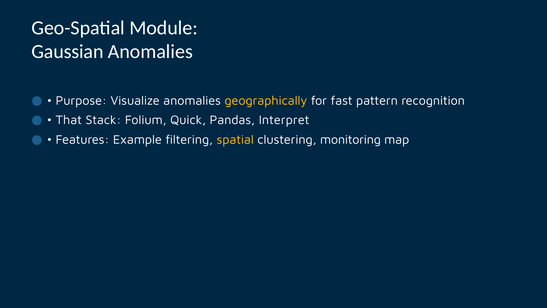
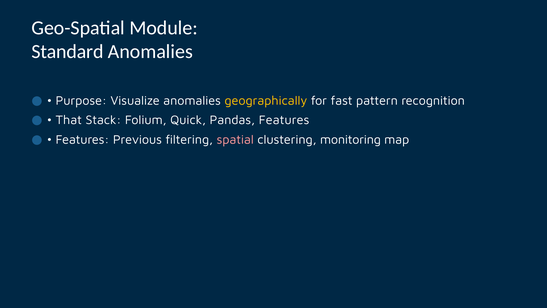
Gaussian: Gaussian -> Standard (68, 52)
Pandas Interpret: Interpret -> Features (284, 120)
Example: Example -> Previous (137, 140)
spatial colour: yellow -> pink (235, 140)
